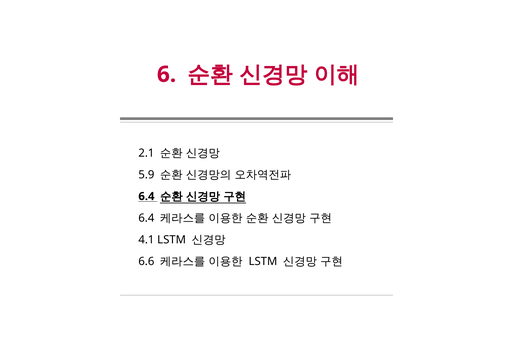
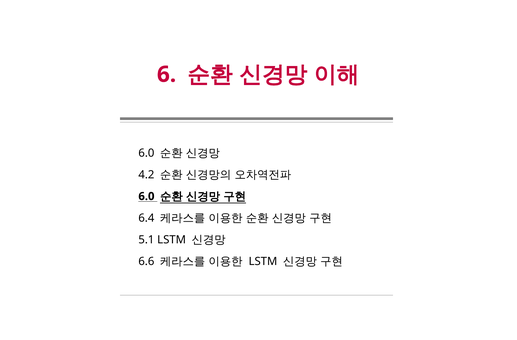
2.1: 2.1 -> 6.0 (146, 153)
5.9: 5.9 -> 4.2 (146, 174)
6.4: 6.4 -> 6.0 (146, 196)
4.1: 4.1 -> 5.1 (146, 239)
